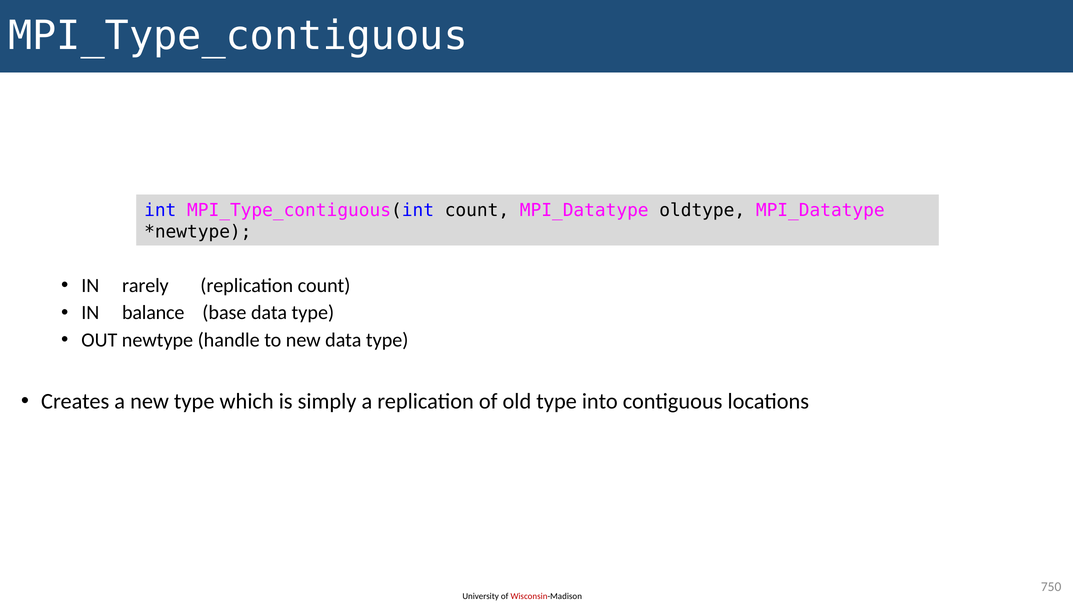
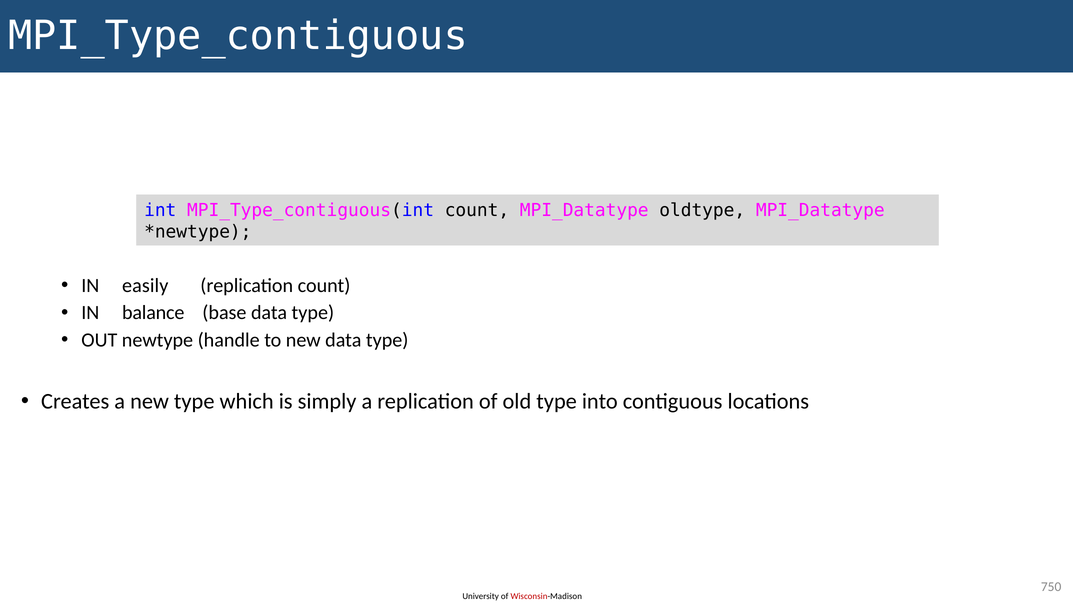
rarely: rarely -> easily (145, 285)
